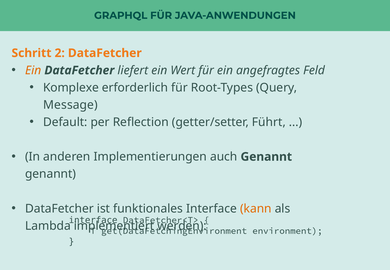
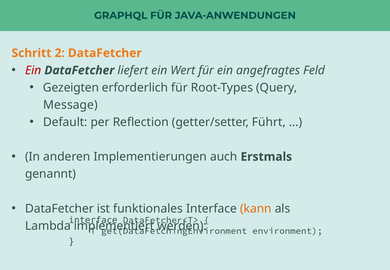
Ein colour: orange -> red (33, 70)
Komplexe: Komplexe -> Gezeigten (71, 88)
auch Genannt: Genannt -> Erstmals (266, 157)
